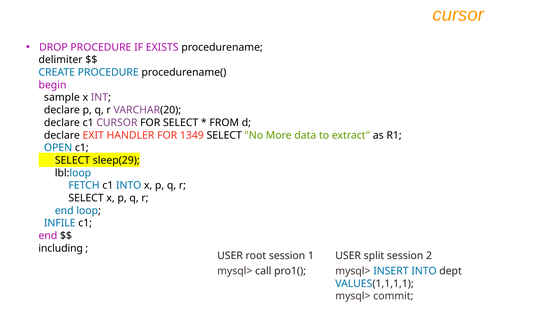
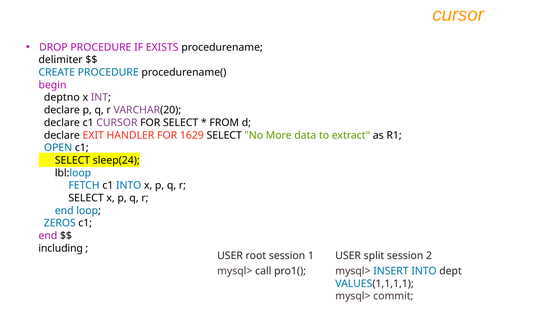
sample: sample -> deptno (62, 97)
1349: 1349 -> 1629 (192, 135)
sleep(29: sleep(29 -> sleep(24 (116, 160)
INFILE: INFILE -> ZEROS (60, 223)
